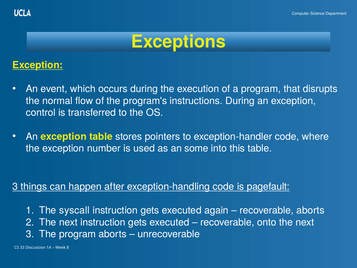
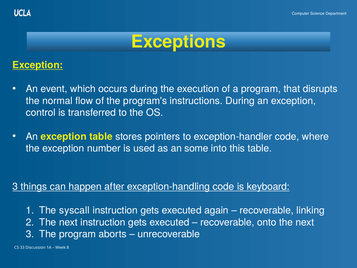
pagefault: pagefault -> keyboard (268, 186)
recoverable aborts: aborts -> linking (311, 210)
